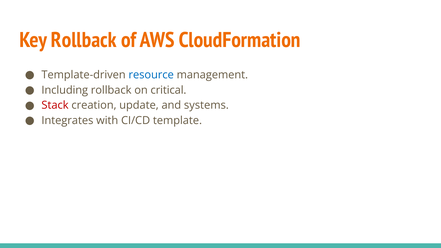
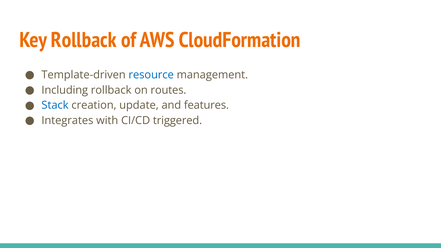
critical: critical -> routes (168, 90)
Stack colour: red -> blue (55, 105)
systems: systems -> features (206, 105)
template: template -> triggered (177, 120)
